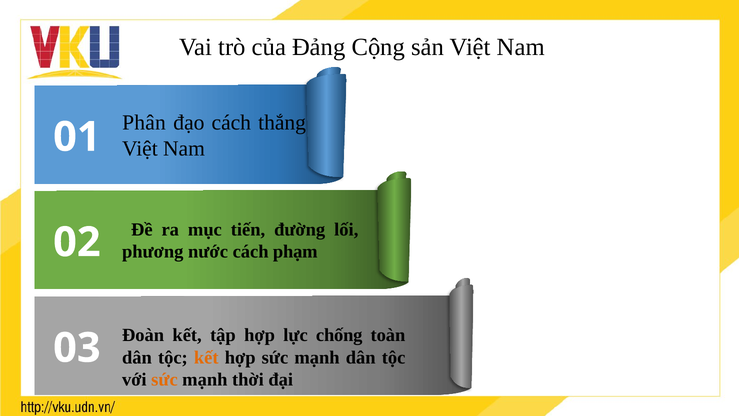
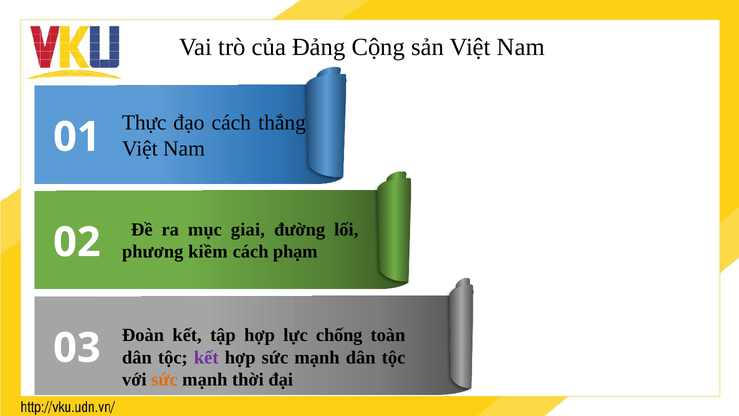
Phân: Phân -> Thực (144, 123)
tiến: tiến -> giai (248, 229)
nước: nước -> kiềm (208, 252)
kết colour: orange -> purple (206, 357)
